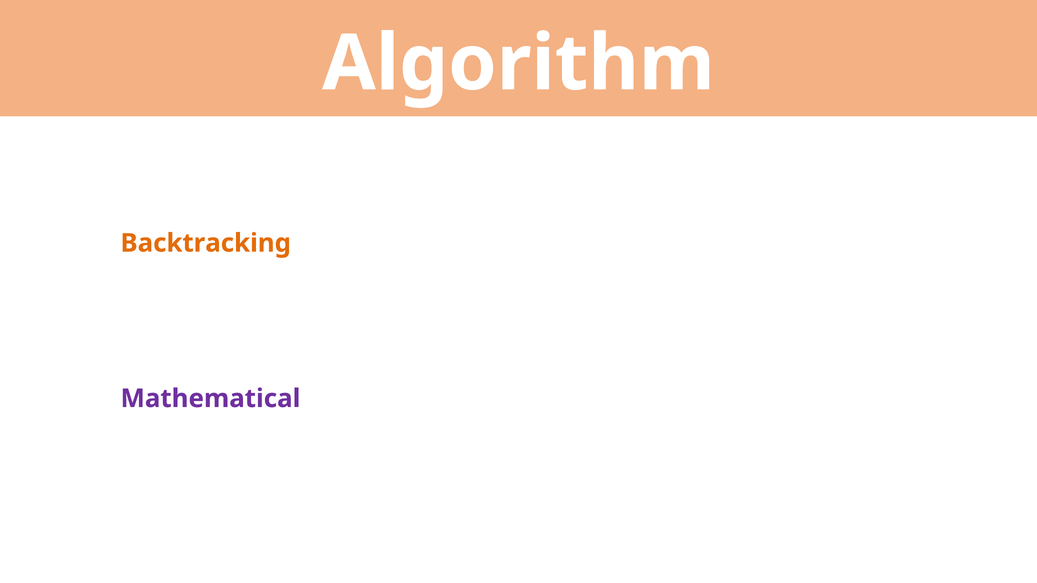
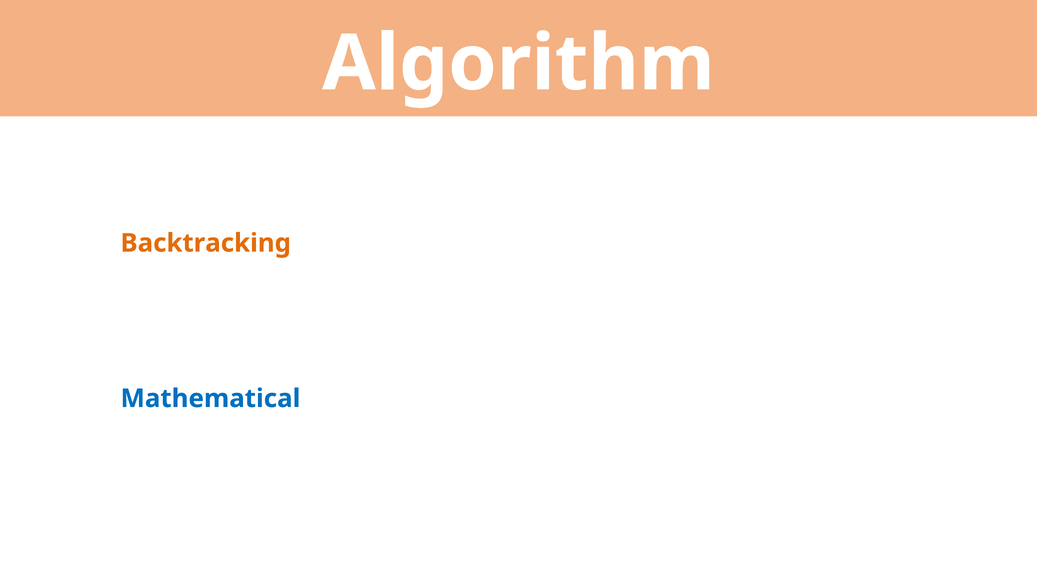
Mathematical colour: purple -> blue (210, 399)
